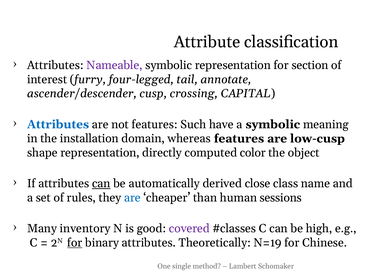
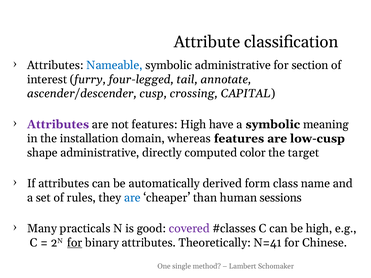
Nameable colour: purple -> blue (114, 65)
symbolic representation: representation -> administrative (233, 65)
Attributes colour: blue -> purple (58, 124)
features Such: Such -> High (193, 124)
shape representation: representation -> administrative (100, 153)
object: object -> target (304, 153)
can underline: present -> none (101, 184)
close: close -> form (257, 184)
inventory: inventory -> practicals (85, 229)
N=19: N=19 -> N=41 (268, 243)
